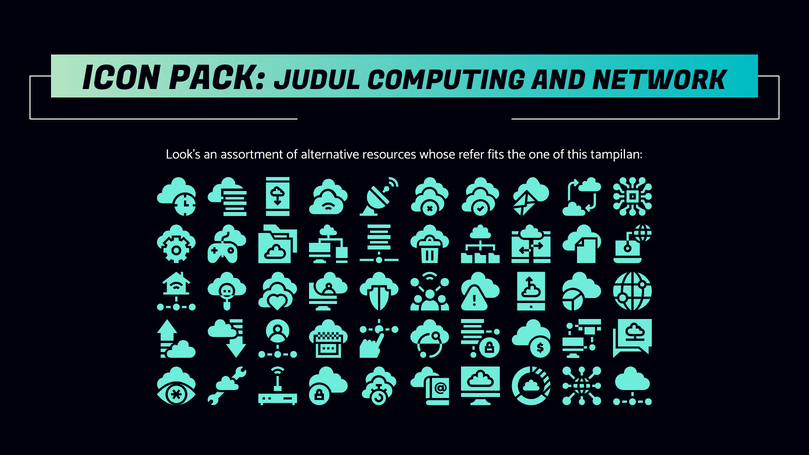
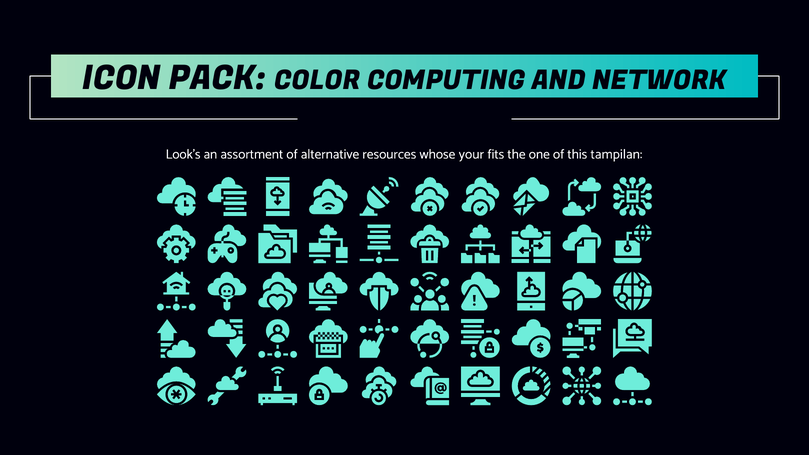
JUDUL: JUDUL -> COLOR (317, 81)
refer: refer -> your (471, 154)
